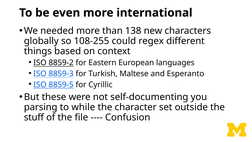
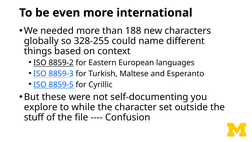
138: 138 -> 188 (133, 31)
108-255: 108-255 -> 328-255 (92, 41)
regex: regex -> name (151, 41)
parsing: parsing -> explore (41, 107)
